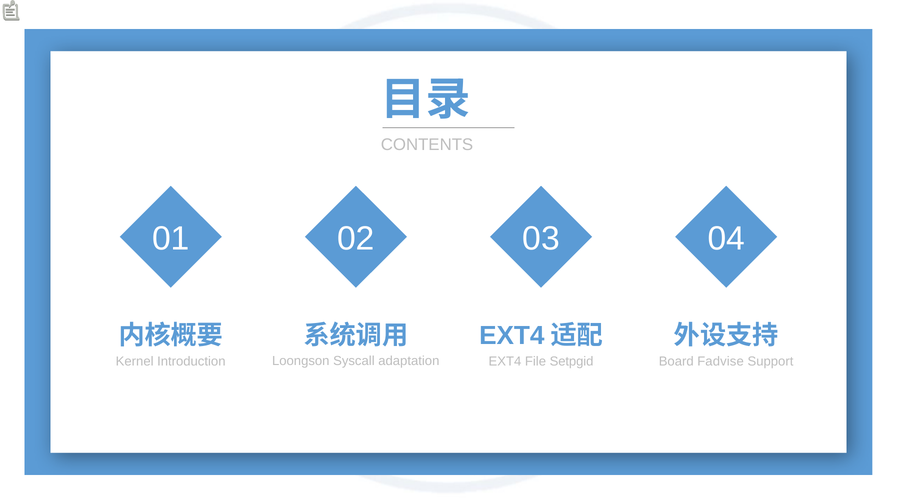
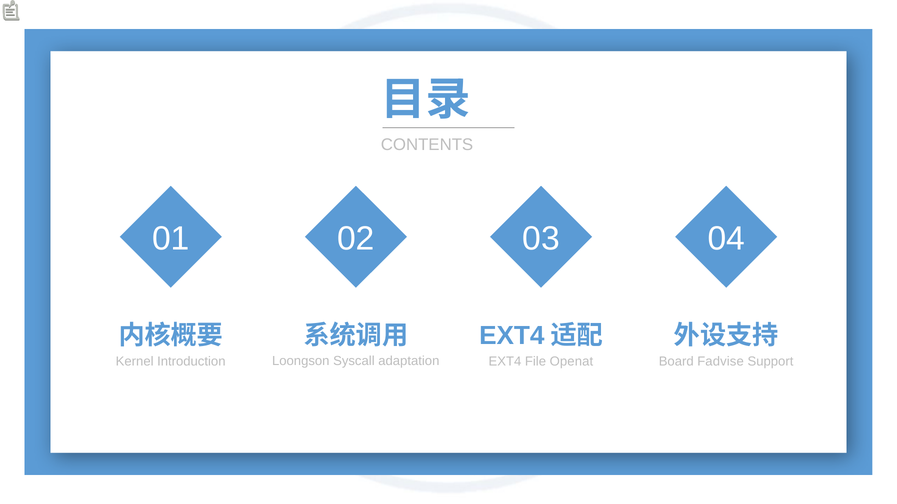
Setpgid: Setpgid -> Openat (571, 362)
